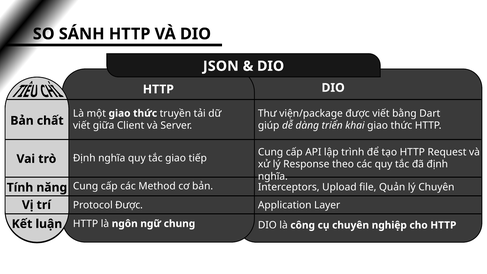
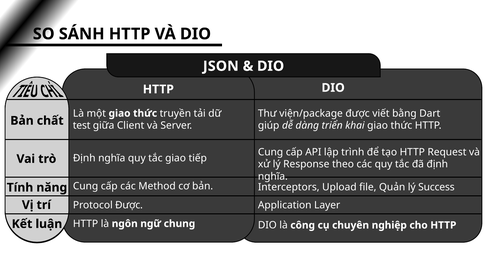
viết: viết -> test (82, 125)
lý Chuyên: Chuyên -> Success (436, 187)
